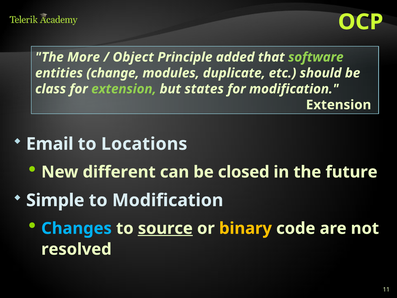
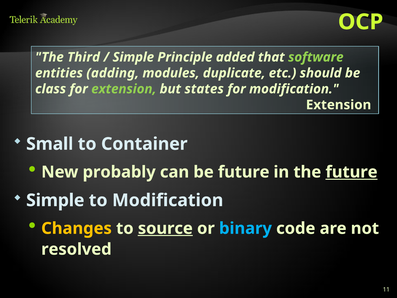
More: More -> Third (84, 57)
Object: Object -> Simple (133, 57)
change: change -> adding (113, 73)
Email: Email -> Small (50, 144)
Locations: Locations -> Container (144, 144)
different: different -> probably (119, 172)
be closed: closed -> future (244, 172)
future underline: none -> present (352, 172)
Changes colour: light blue -> yellow (76, 228)
binary colour: yellow -> light blue (245, 228)
